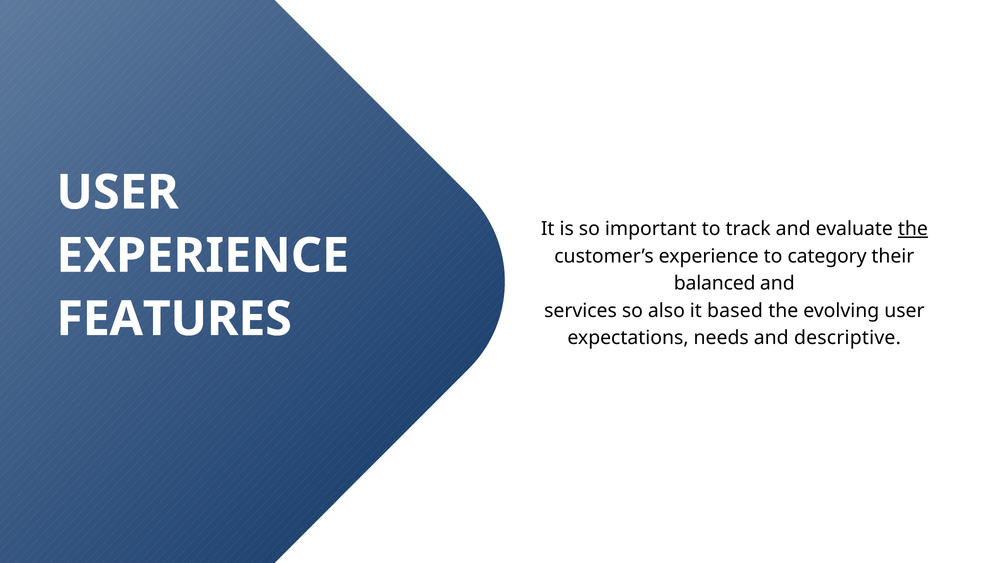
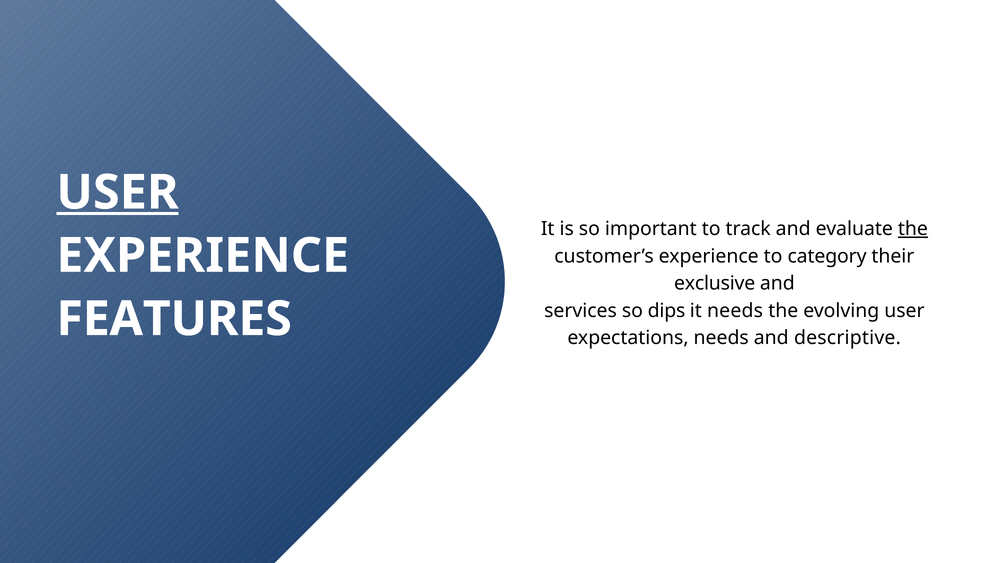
USER underline: none -> present (118, 192)
balanced: balanced -> exclusive (715, 283)
also: also -> dips (667, 310)
it based: based -> needs (735, 310)
